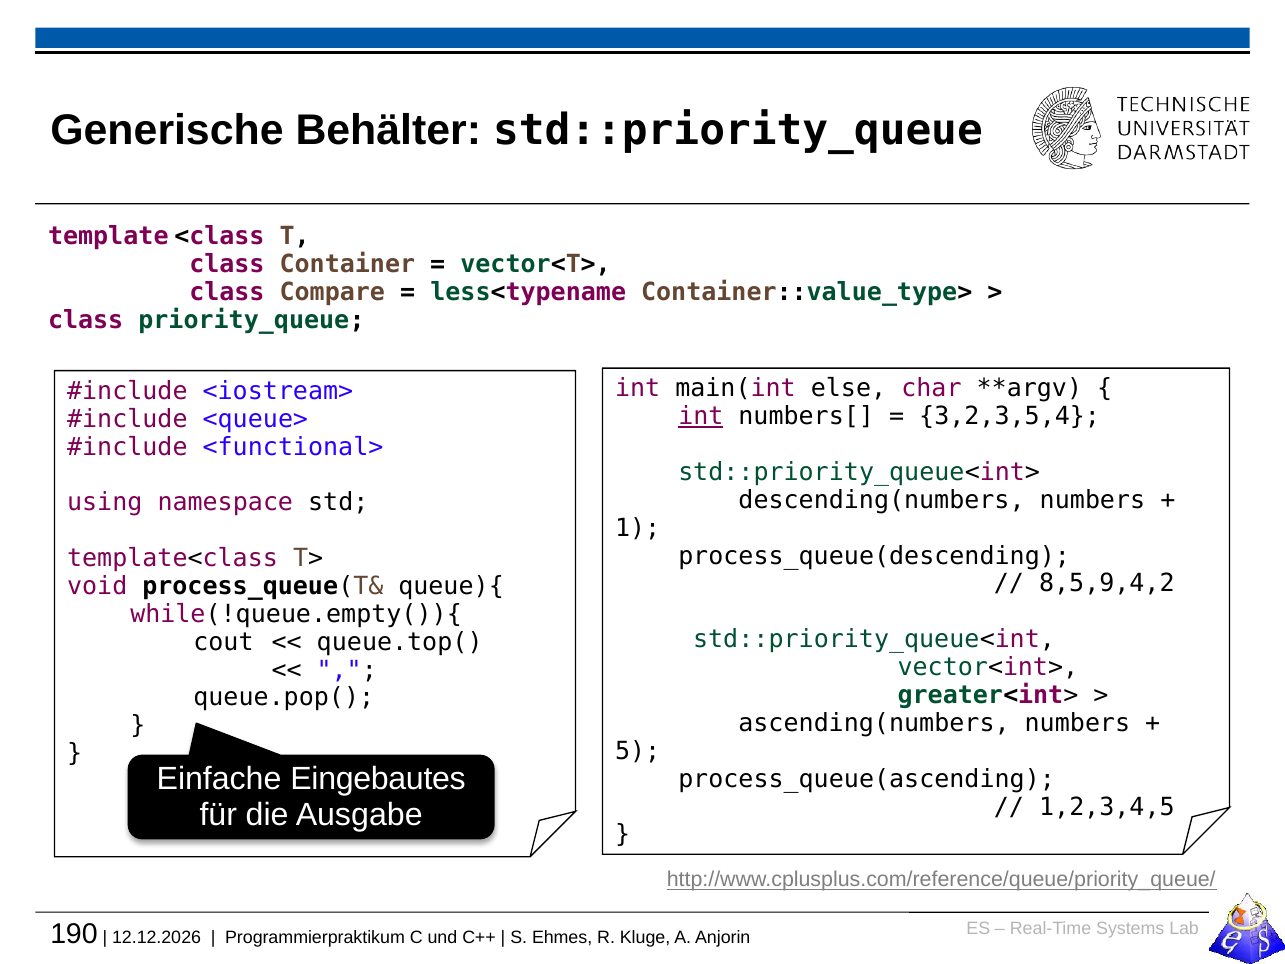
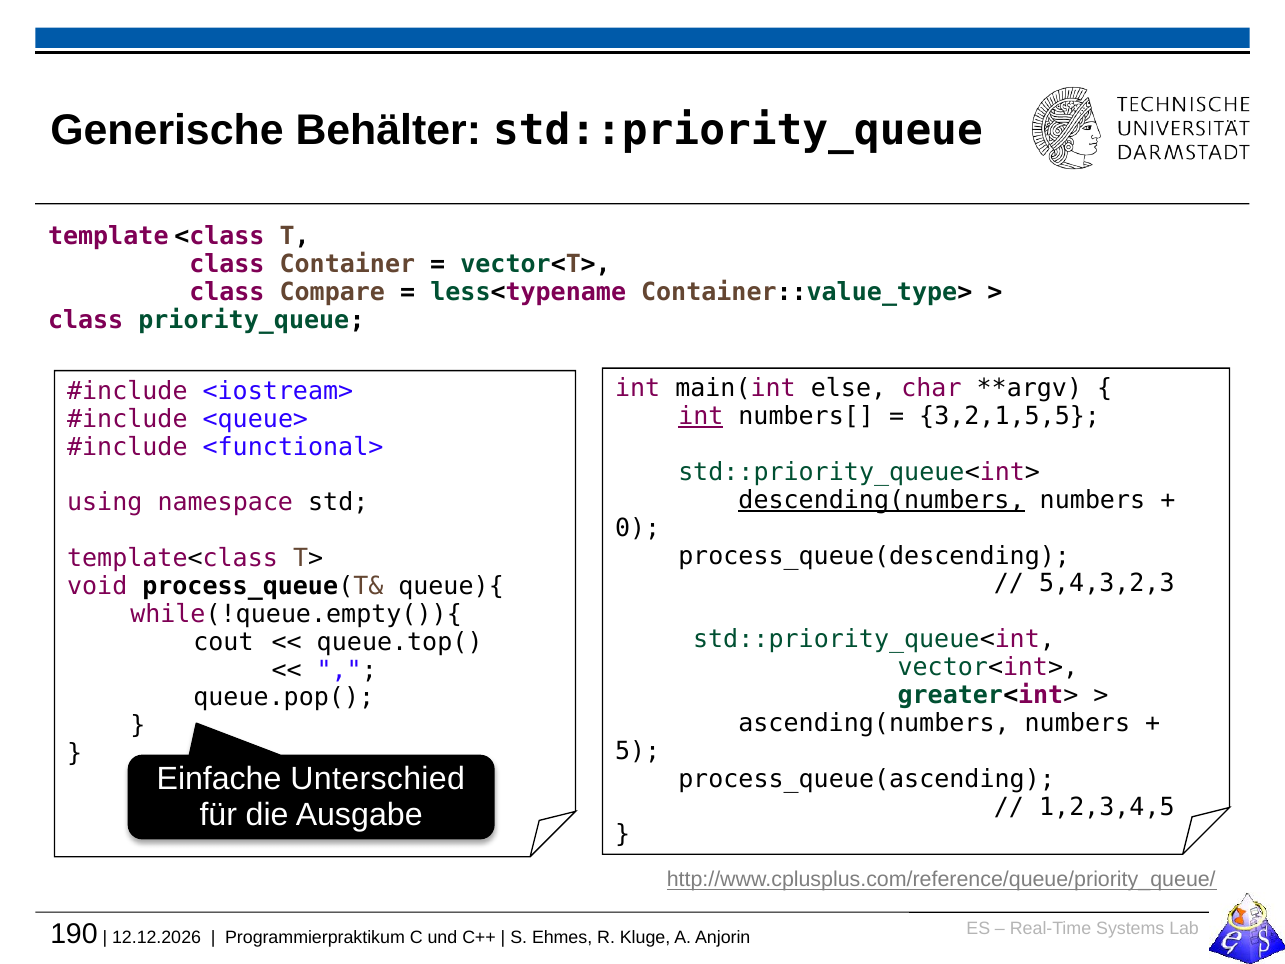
3,2,3,5,4: 3,2,3,5,4 -> 3,2,1,5,5 (1010, 416)
descending(numbers underline: none -> present (882, 500)
1: 1 -> 0 (638, 528)
8,5,9,4,2: 8,5,9,4,2 -> 5,4,3,2,3 (1107, 584)
Eingebautes: Eingebautes -> Unterschied (378, 779)
